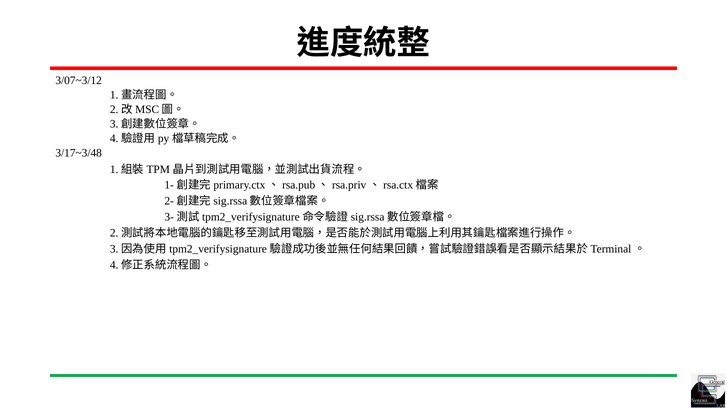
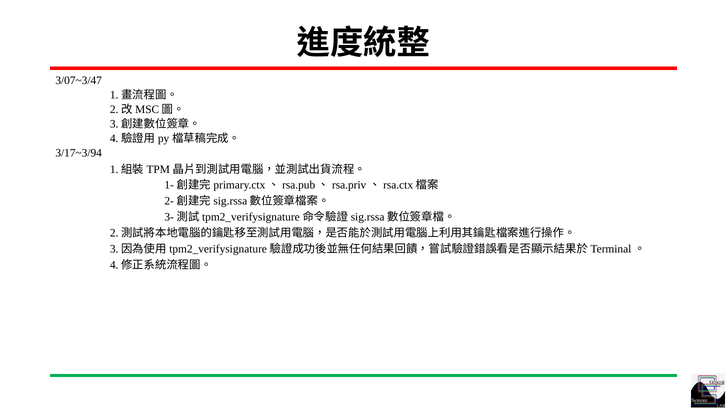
3/07~3/12: 3/07~3/12 -> 3/07~3/47 (79, 80)
3/17~3/48: 3/17~3/48 -> 3/17~3/94 (79, 153)
